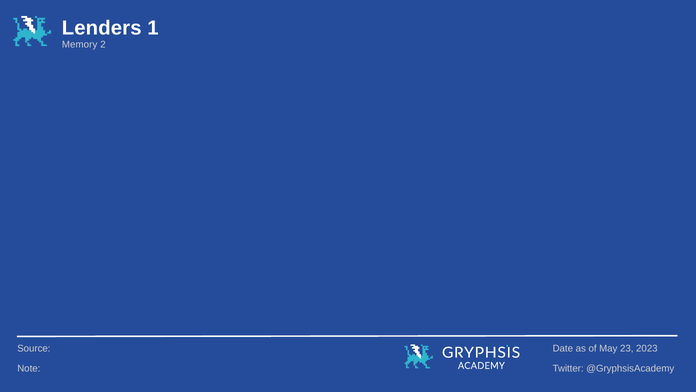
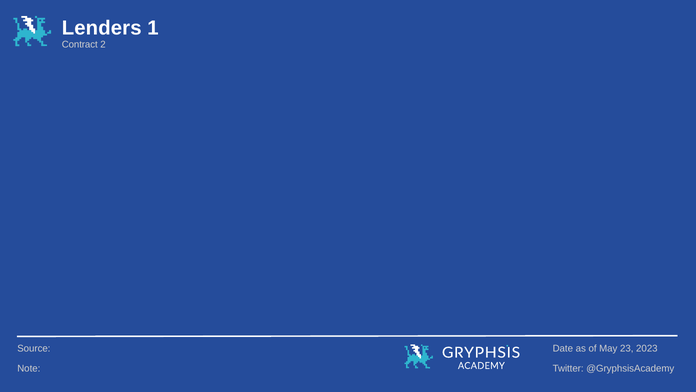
Memory: Memory -> Contract (80, 45)
